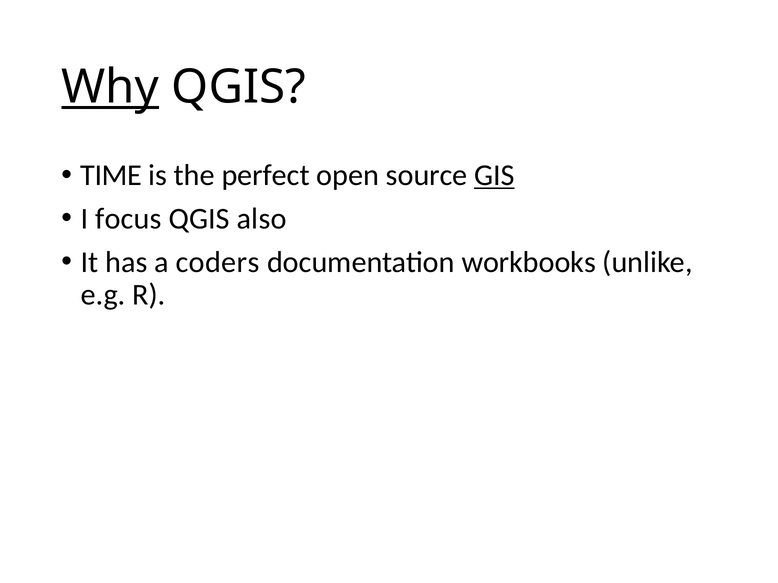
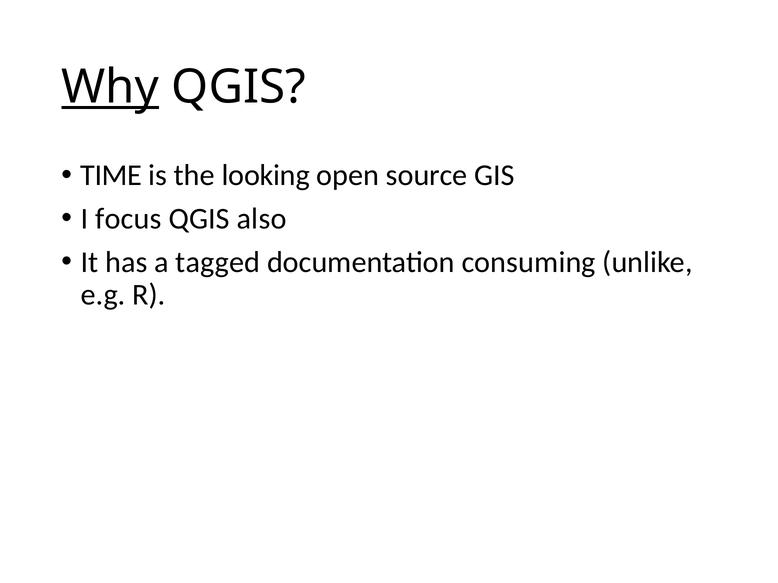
perfect: perfect -> looking (266, 175)
GIS underline: present -> none (494, 175)
coders: coders -> tagged (218, 262)
workbooks: workbooks -> consuming (529, 262)
